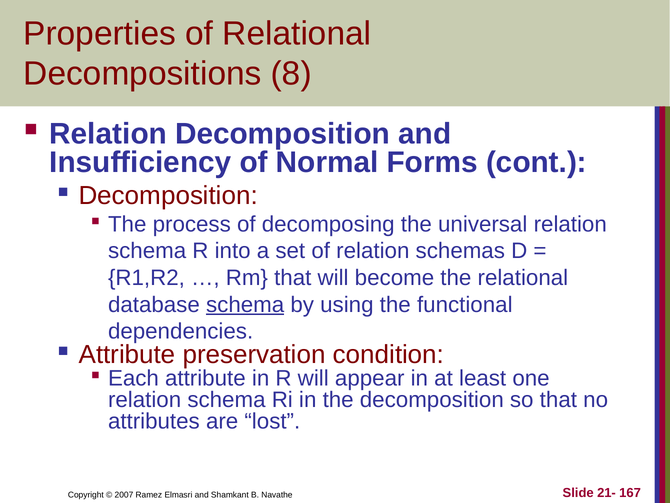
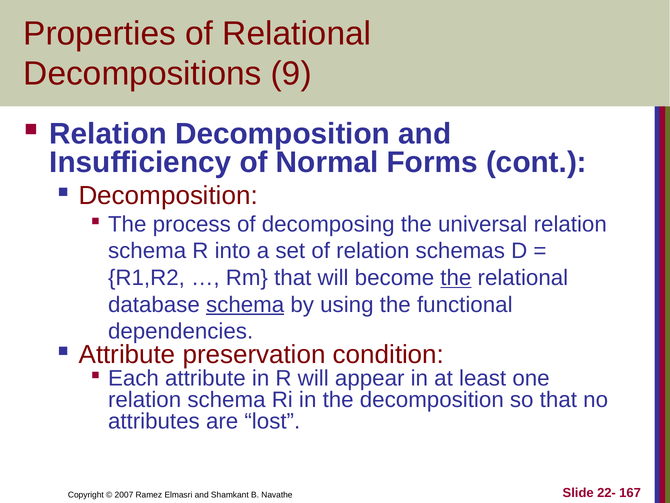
8: 8 -> 9 (291, 74)
the underline: none -> present (456, 278)
21-: 21- -> 22- (606, 492)
